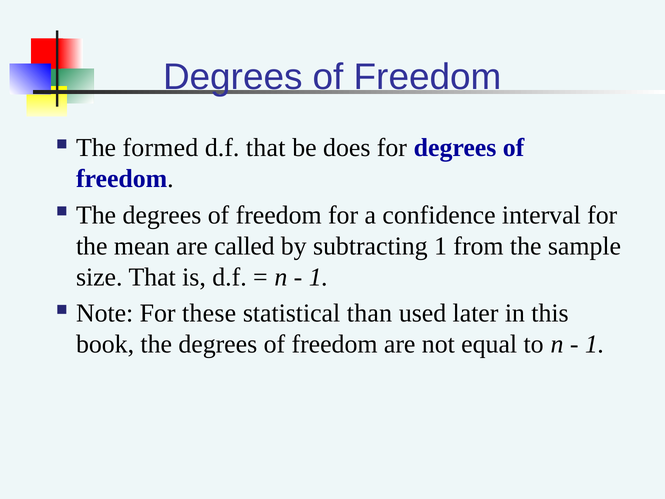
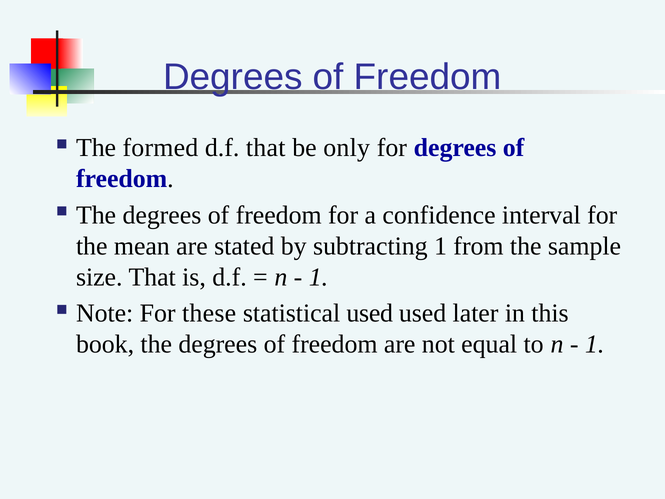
does: does -> only (347, 148)
called: called -> stated (244, 246)
statistical than: than -> used (370, 313)
